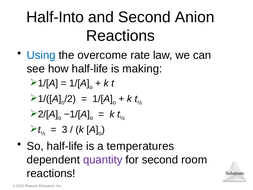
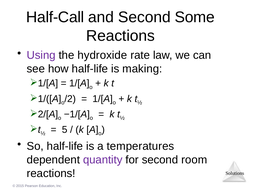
Half-Into: Half-Into -> Half-Call (55, 17)
Anion: Anion -> Some (195, 17)
Using colour: blue -> purple (41, 55)
overcome: overcome -> hydroxide (102, 55)
3: 3 -> 5 (65, 129)
